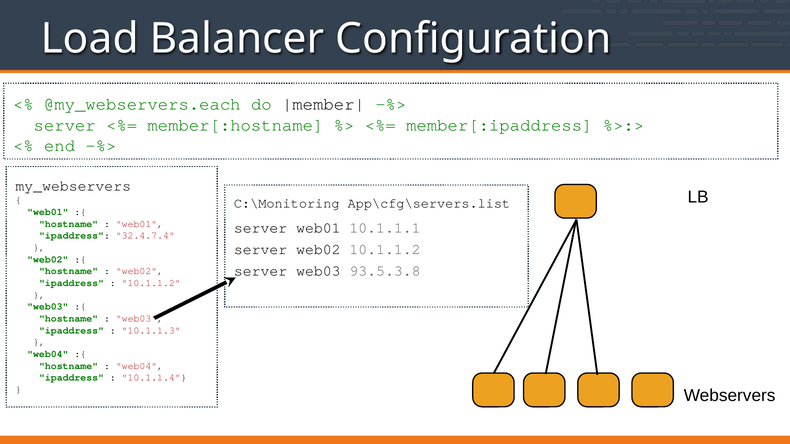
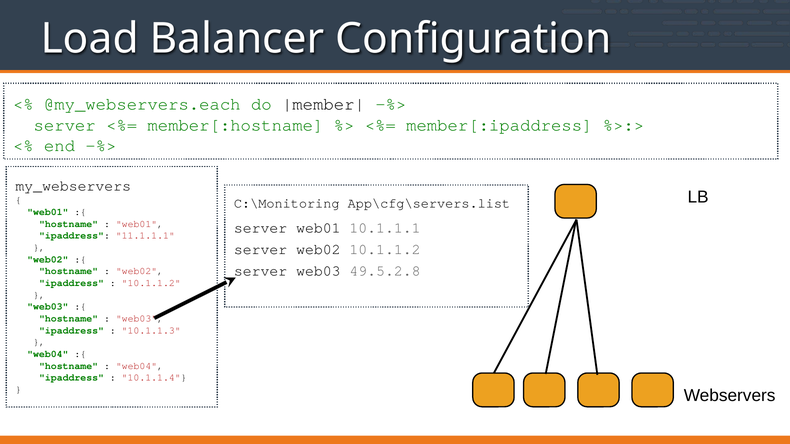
32.4.7.4: 32.4.7.4 -> 11.1.1.1 (145, 236)
93.5.3.8: 93.5.3.8 -> 49.5.2.8 (385, 271)
